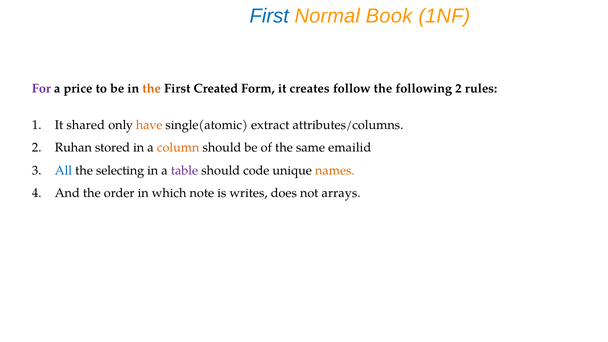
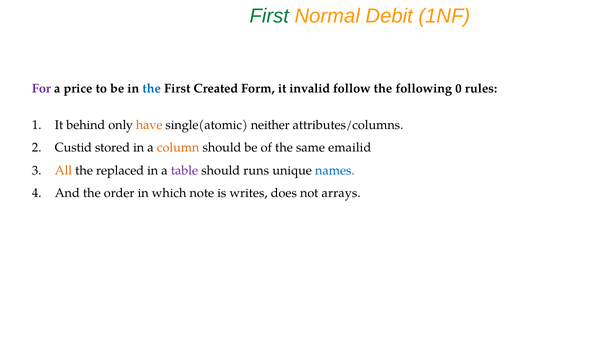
First colour: blue -> green (269, 16)
Book: Book -> Debit (389, 16)
the colour: orange -> blue (152, 88)
creates: creates -> invalid (310, 88)
following 2: 2 -> 0 (458, 88)
shared: shared -> behind (86, 125)
extract: extract -> neither (270, 125)
Ruhan: Ruhan -> Custid (73, 148)
All colour: blue -> orange (63, 170)
selecting: selecting -> replaced (120, 170)
code: code -> runs (256, 170)
names colour: orange -> blue (335, 170)
